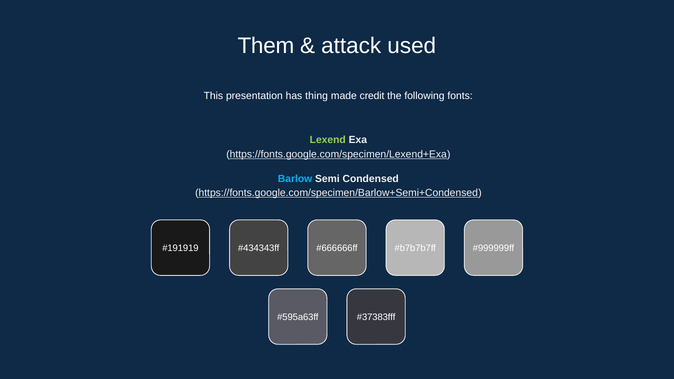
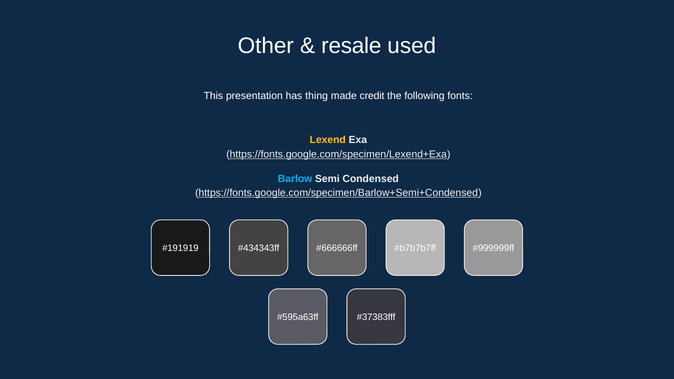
Them: Them -> Other (266, 46)
attack: attack -> resale (351, 46)
Lexend colour: light green -> yellow (328, 140)
